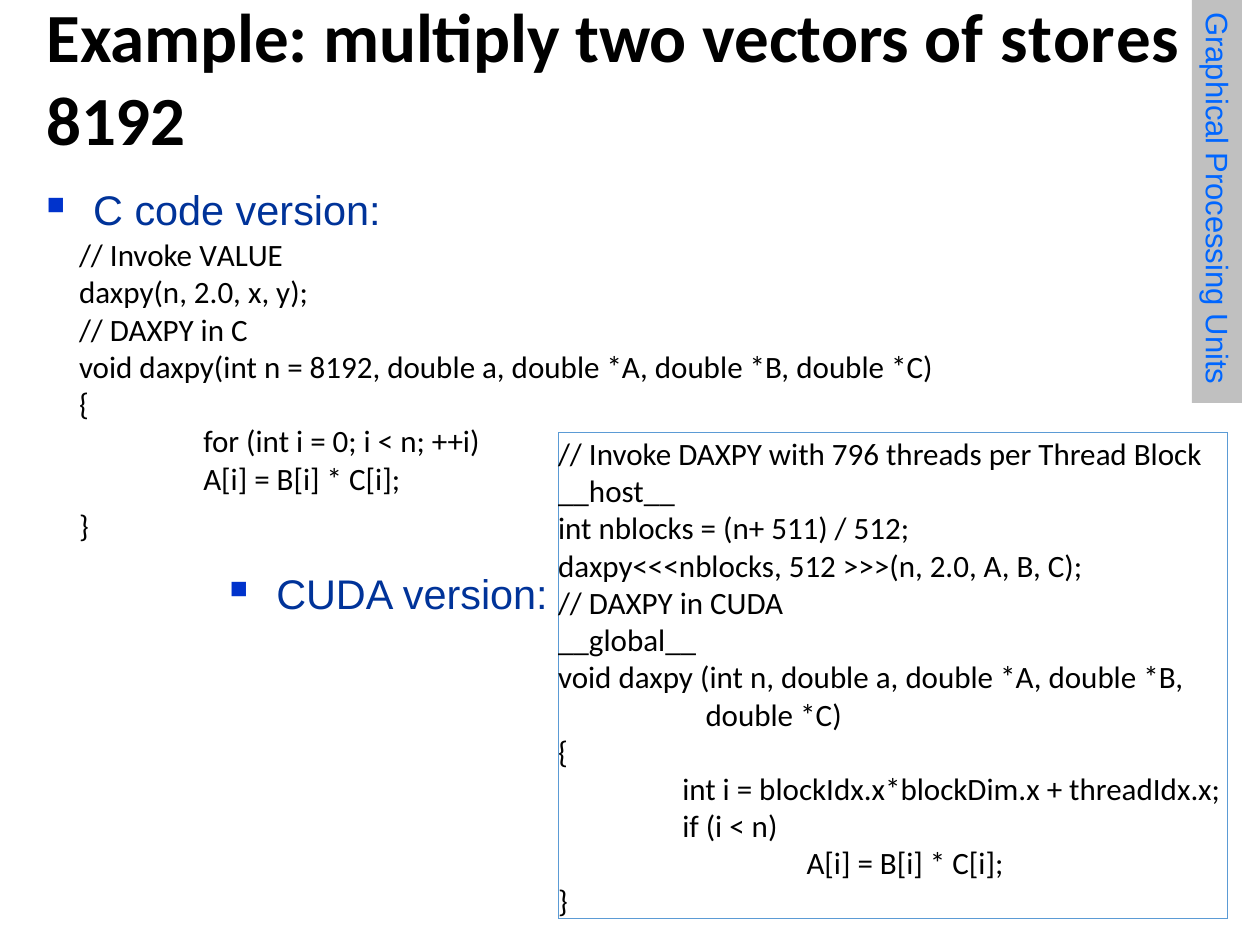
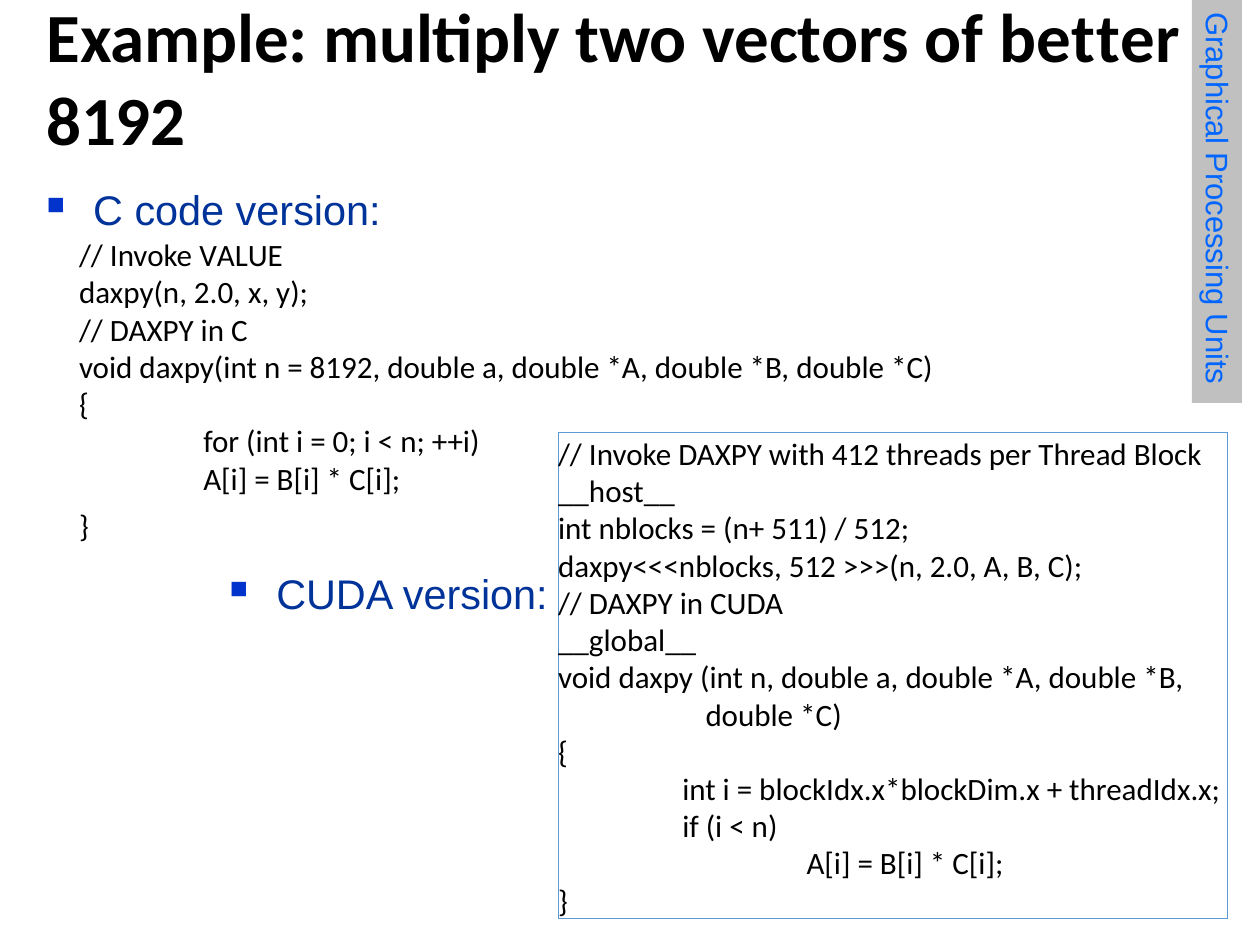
stores: stores -> better (1090, 40)
796: 796 -> 412 (856, 455)
